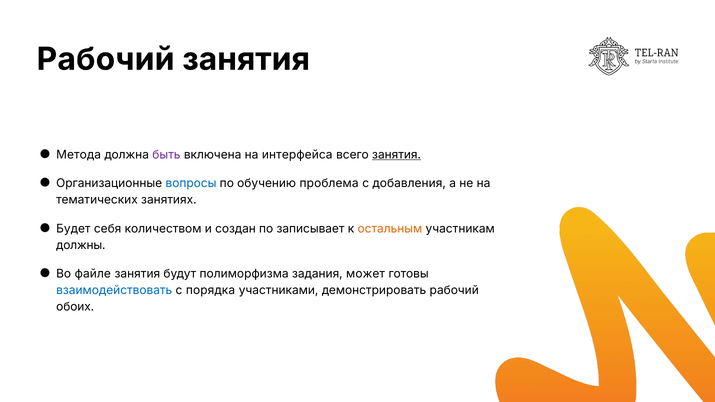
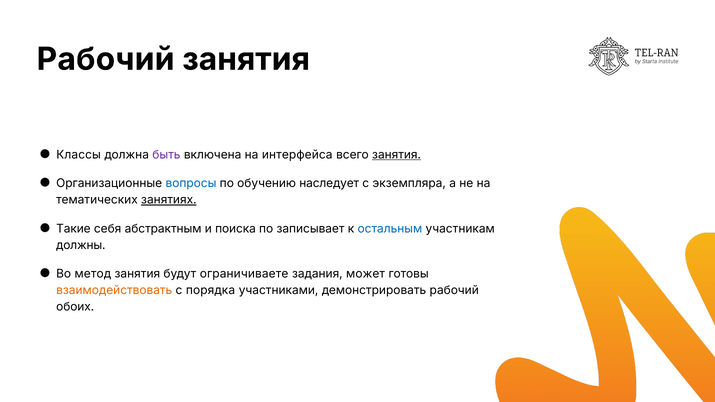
Метода: Метода -> Классы (79, 155)
проблема: проблема -> наследует (329, 184)
добавления: добавления -> экземпляра (409, 184)
занятиях underline: none -> present (169, 200)
Будет: Будет -> Такие (73, 229)
количеством: количеством -> абстрактным (163, 229)
создан: создан -> поиска (235, 229)
остальным colour: orange -> blue (390, 229)
файле: файле -> метод (93, 274)
полиморфизма: полиморфизма -> ограничиваете (244, 274)
взаимодействовать colour: blue -> orange (114, 291)
